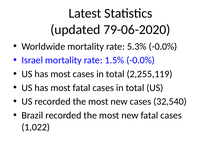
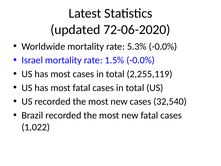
79-06-2020: 79-06-2020 -> 72-06-2020 (137, 29)
